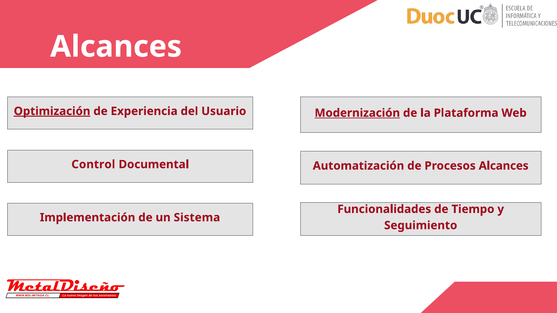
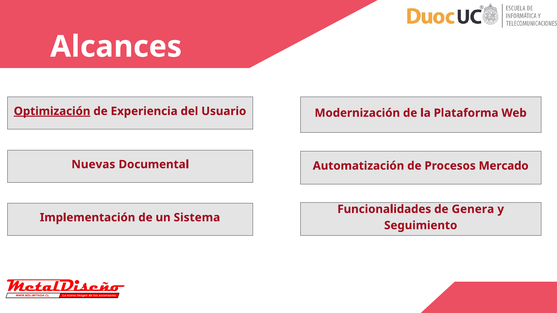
Modernización underline: present -> none (357, 113)
Control: Control -> Nuevas (93, 165)
Procesos Alcances: Alcances -> Mercado (504, 166)
Tiempo: Tiempo -> Genera (473, 209)
